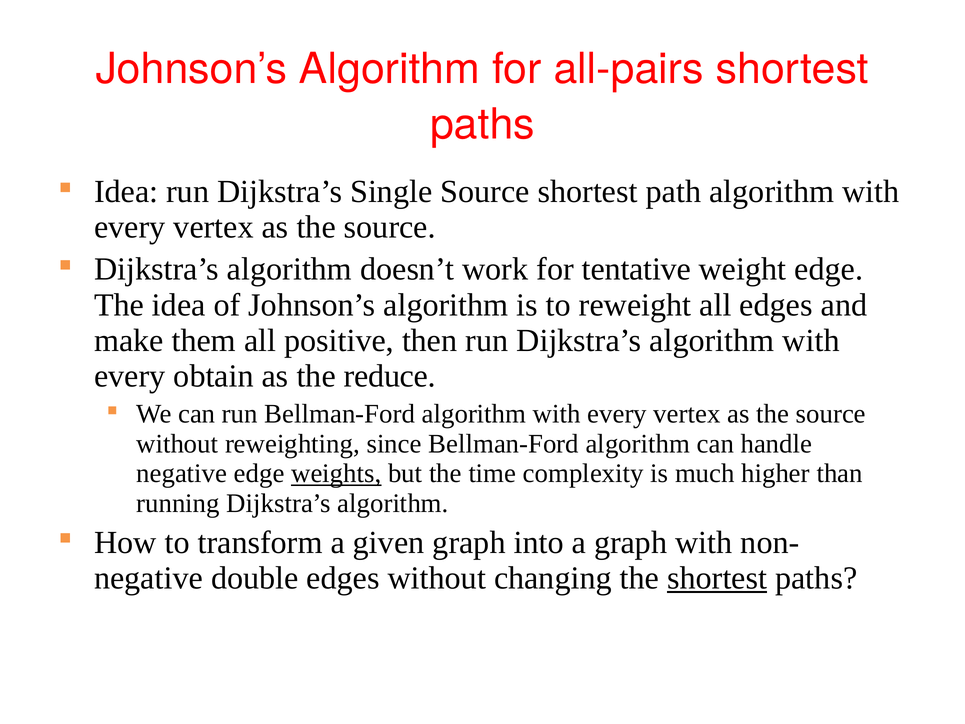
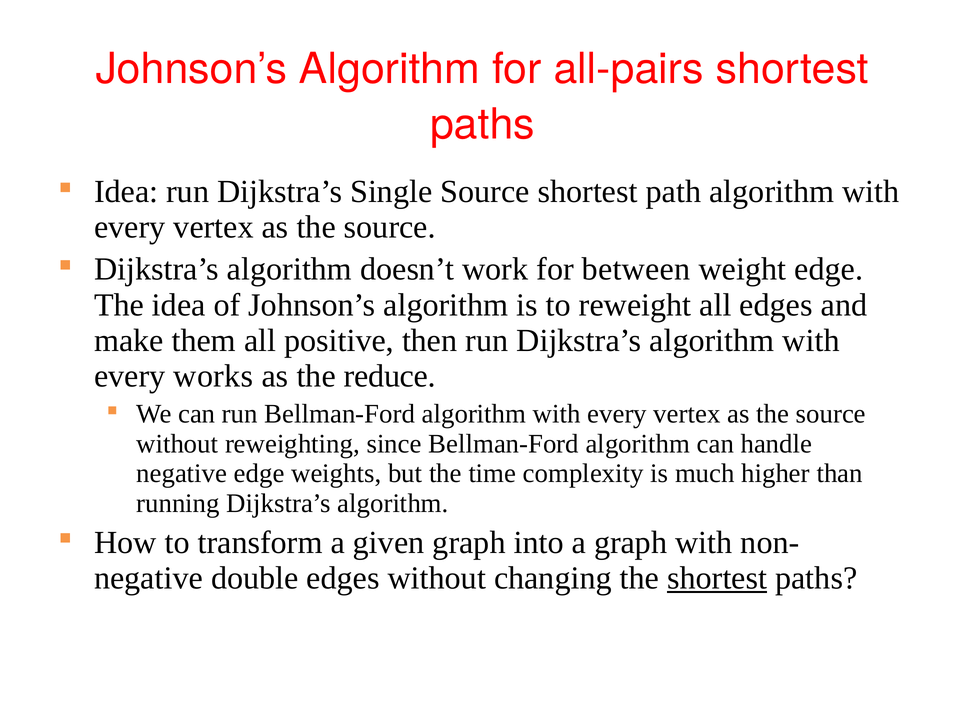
tentative: tentative -> between (636, 269)
obtain: obtain -> works (213, 376)
weights underline: present -> none (336, 473)
